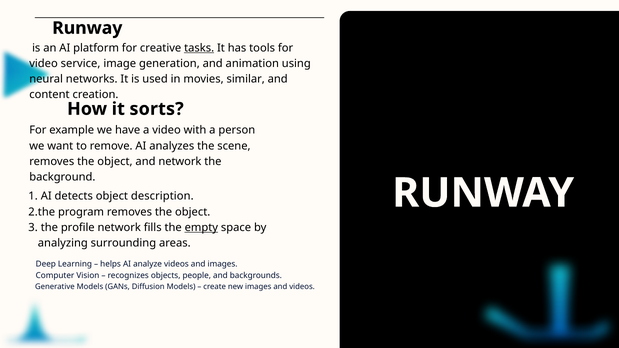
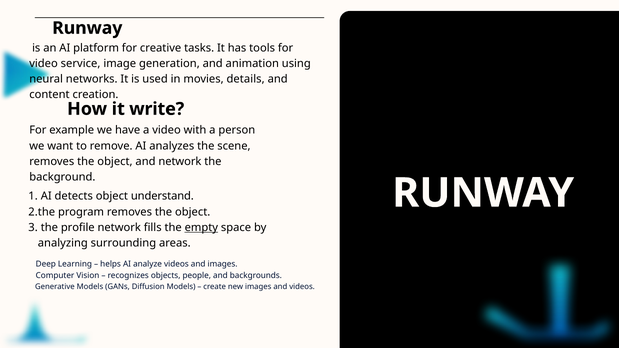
tasks underline: present -> none (199, 48)
similar: similar -> details (246, 79)
sorts: sorts -> write (157, 109)
description: description -> understand (162, 196)
